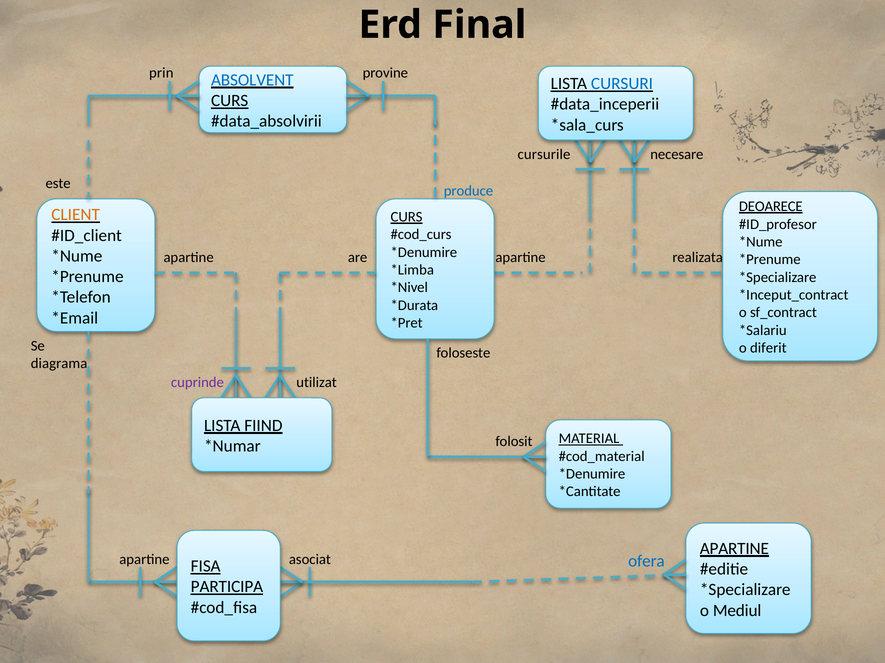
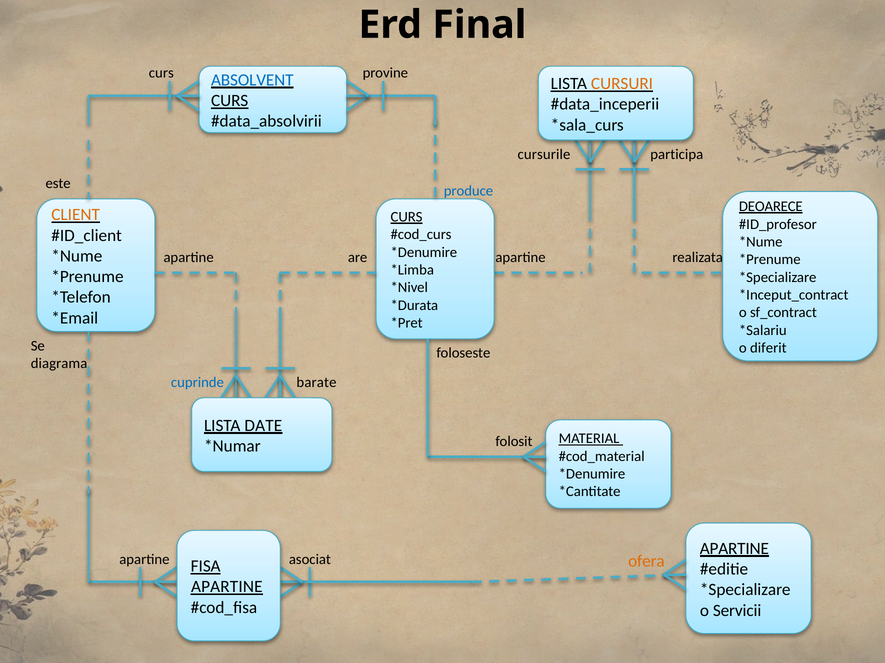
prin: prin -> curs (161, 73)
CURSURI colour: blue -> orange (622, 84)
necesare: necesare -> participa (677, 154)
cuprinde colour: purple -> blue (197, 383)
utilizat: utilizat -> barate (316, 383)
FIIND: FIIND -> DATE (263, 426)
ofera colour: blue -> orange (646, 562)
PARTICIPA: PARTICIPA -> APARTINE (227, 587)
Mediul: Mediul -> Servicii (737, 611)
